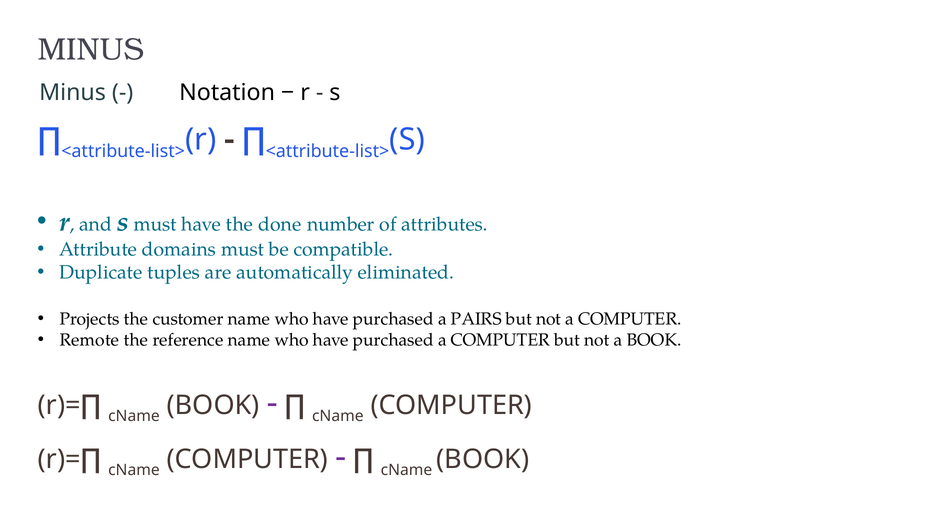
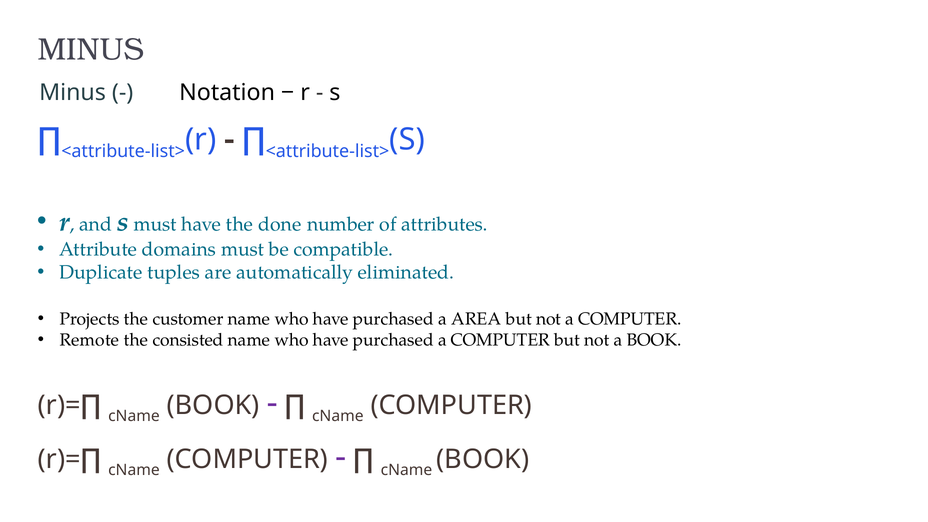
PAIRS: PAIRS -> AREA (476, 319)
reference: reference -> consisted (188, 340)
